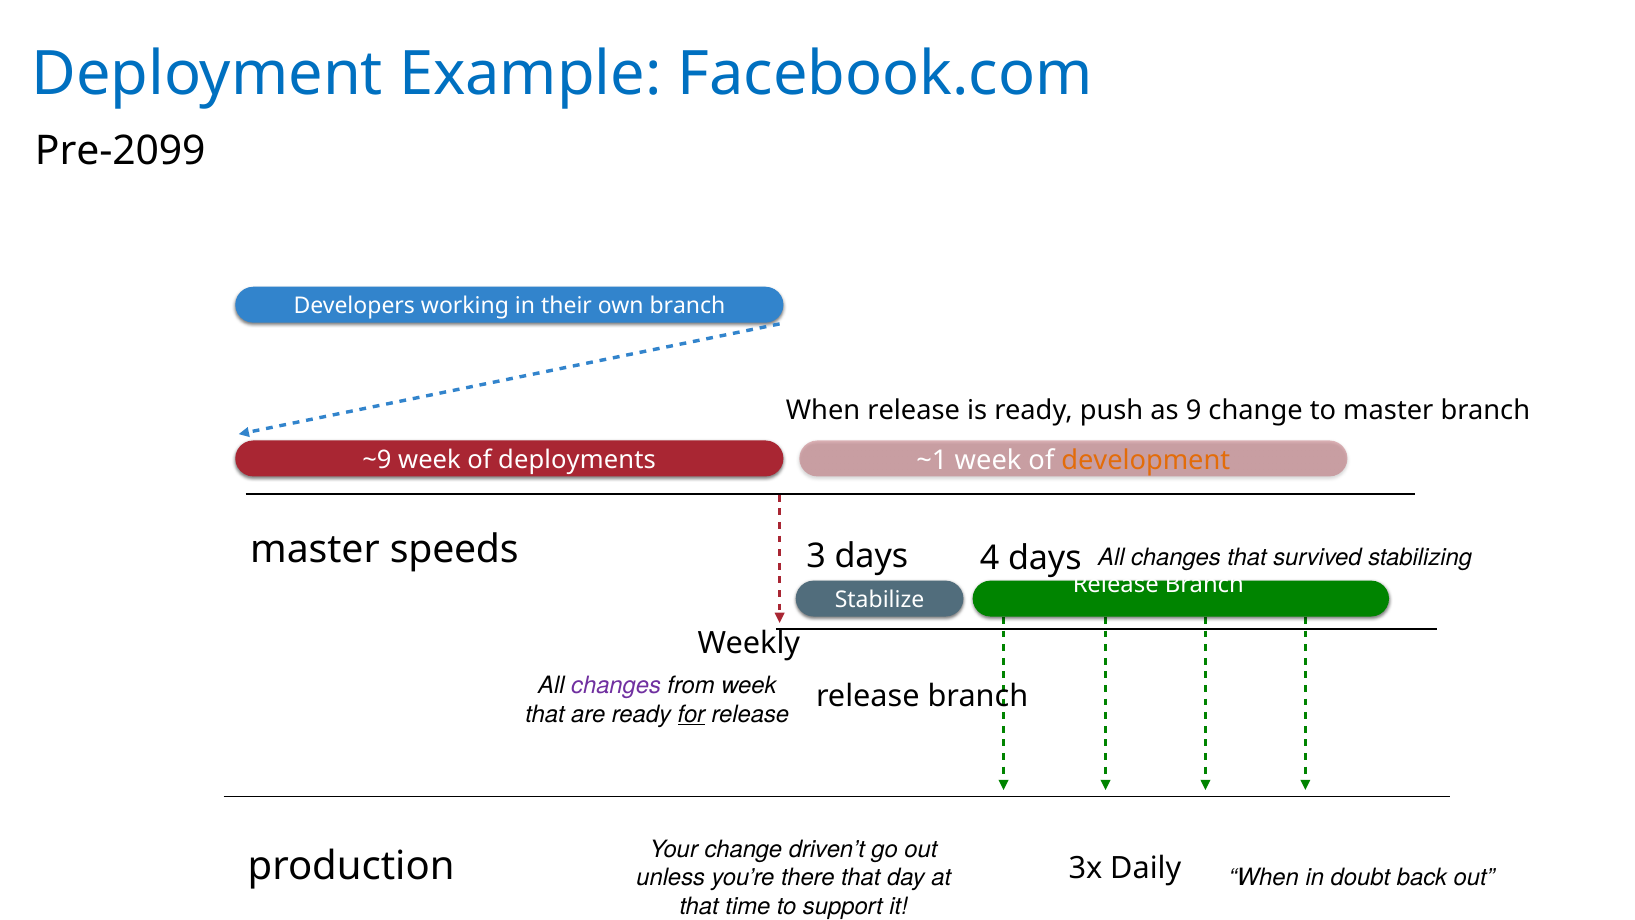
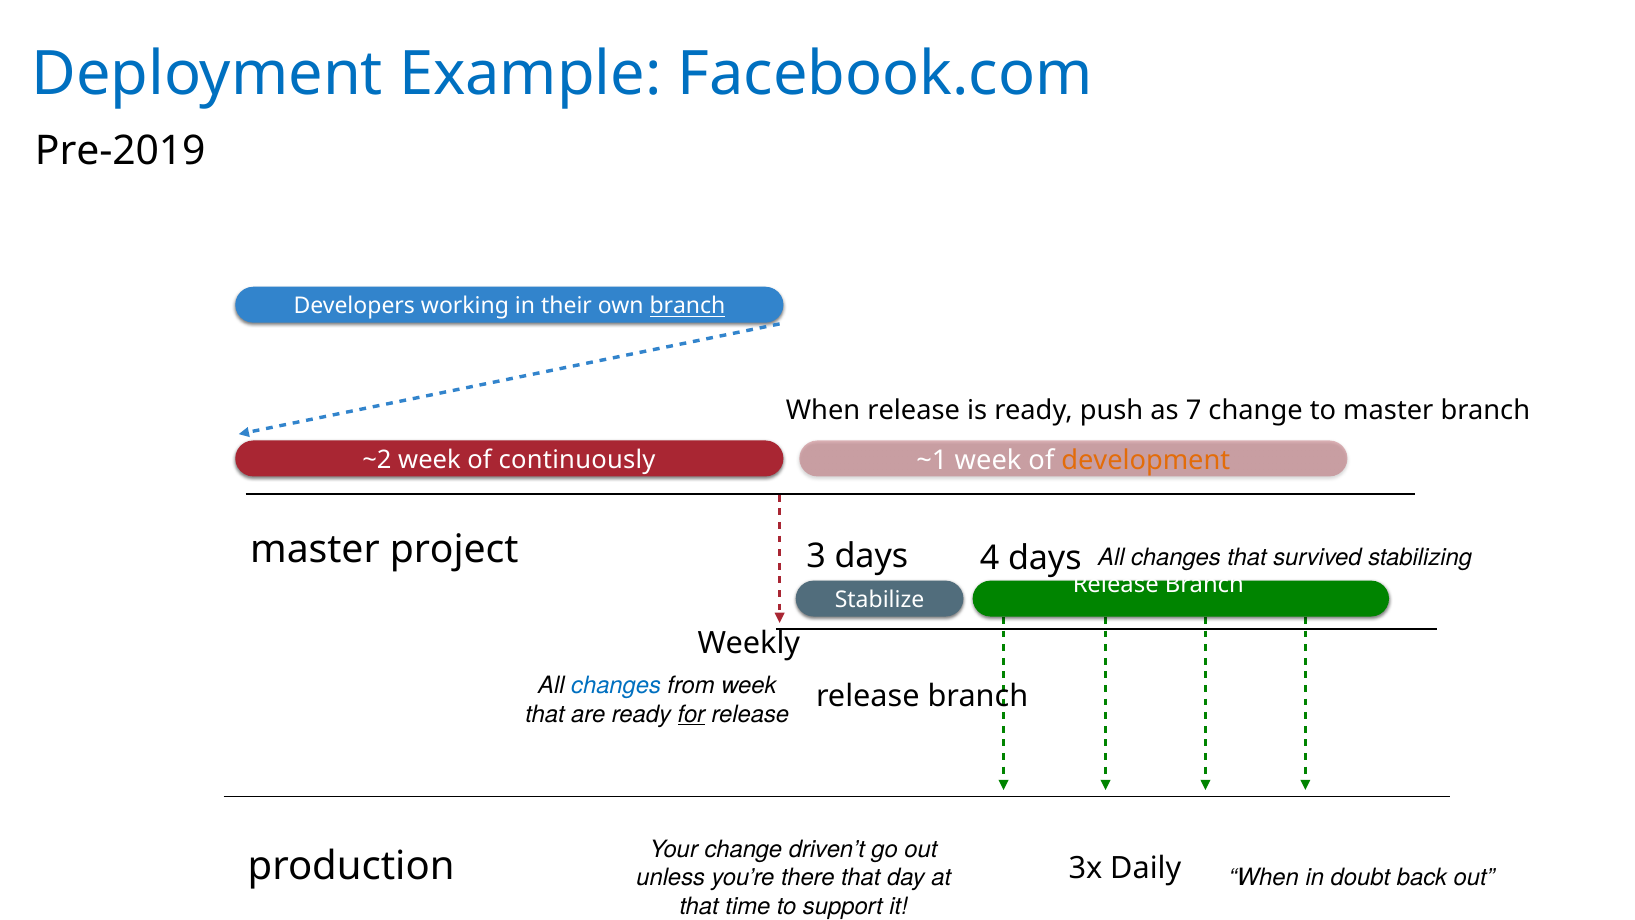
Pre-2099: Pre-2099 -> Pre-2019 (120, 151)
branch underline: none -> present (687, 306)
9: 9 -> 7 (1194, 410)
~9: ~9 -> ~2 (377, 460)
deployments: deployments -> continuously (577, 460)
speeds: speeds -> project (454, 550)
changes colour: purple -> blue (616, 685)
